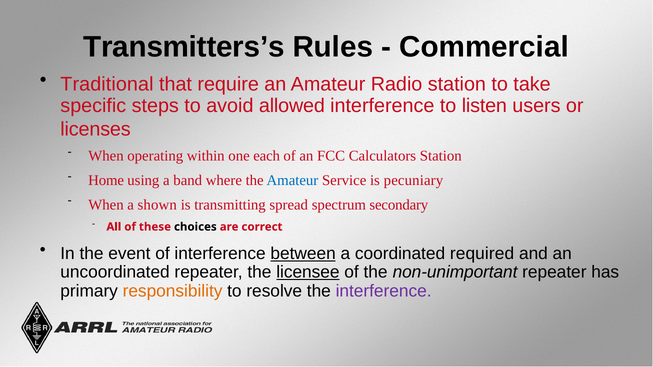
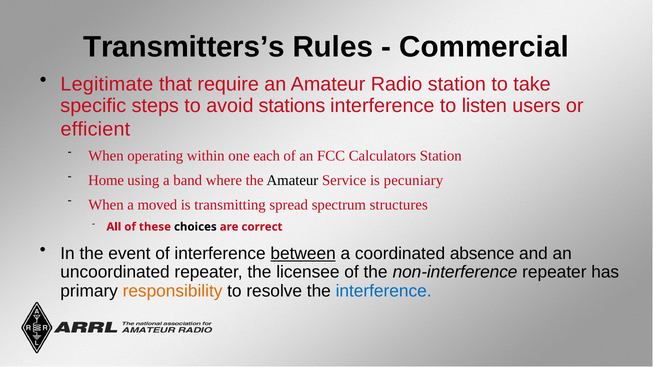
Traditional: Traditional -> Legitimate (107, 84)
allowed: allowed -> stations (292, 106)
licenses: licenses -> efficient (95, 129)
Amateur colour: blue -> black (292, 180)
shown: shown -> moved (157, 205)
secondary: secondary -> structures (399, 205)
required: required -> absence (482, 254)
licensee underline: present -> none (308, 272)
non-unimportant: non-unimportant -> non-interference (455, 272)
interference colour: purple -> blue (384, 291)
